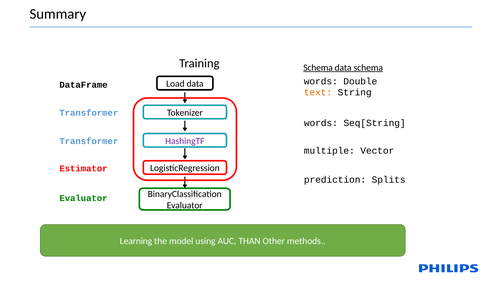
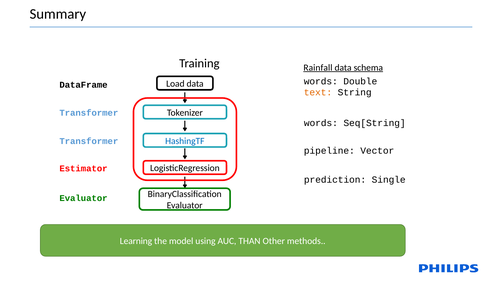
Schema: Schema -> Rainfall (318, 68)
HashingTF colour: purple -> blue (185, 141)
multiple: multiple -> pipeline (329, 151)
Splits: Splits -> Single (389, 180)
